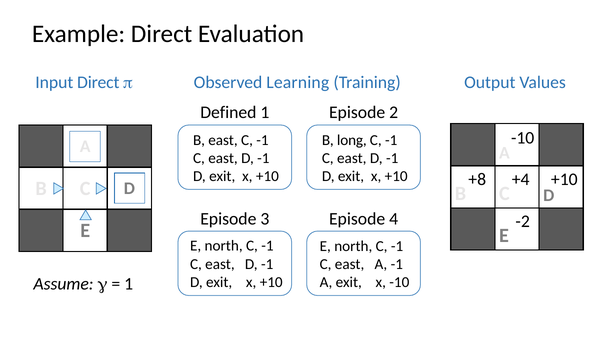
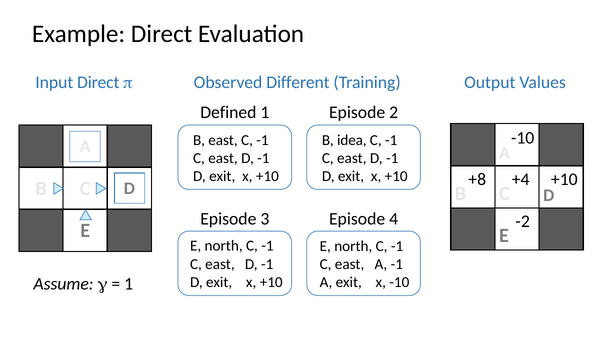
Learning: Learning -> Different (298, 82)
long: long -> idea (352, 140)
